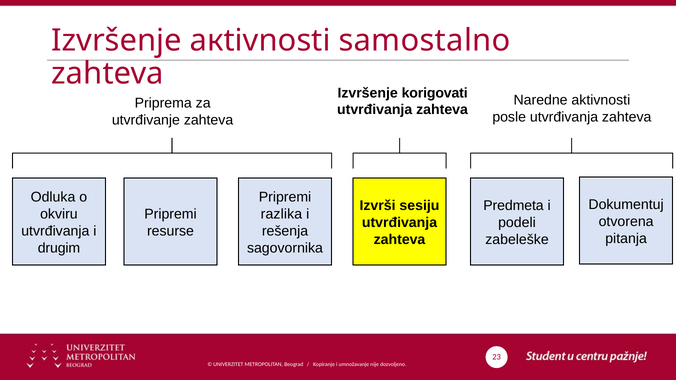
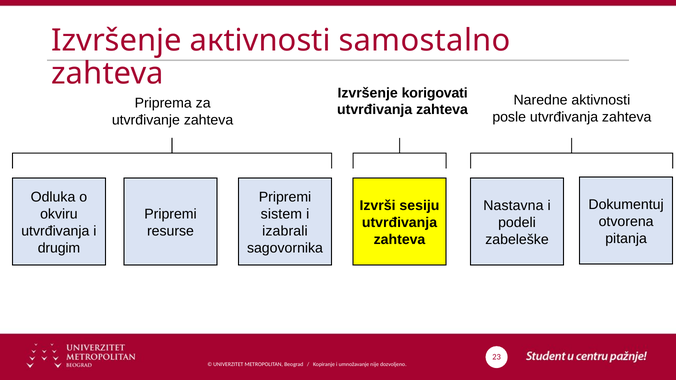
Predmeta: Predmeta -> Nastavna (513, 206)
razlika: razlika -> sistem (281, 214)
rešenja: rešenja -> izabrali (285, 231)
